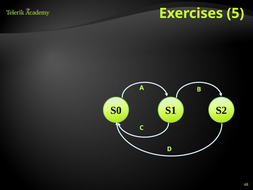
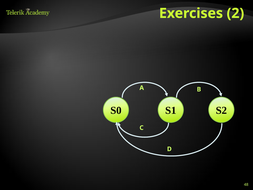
Exercises 5: 5 -> 2 (235, 13)
